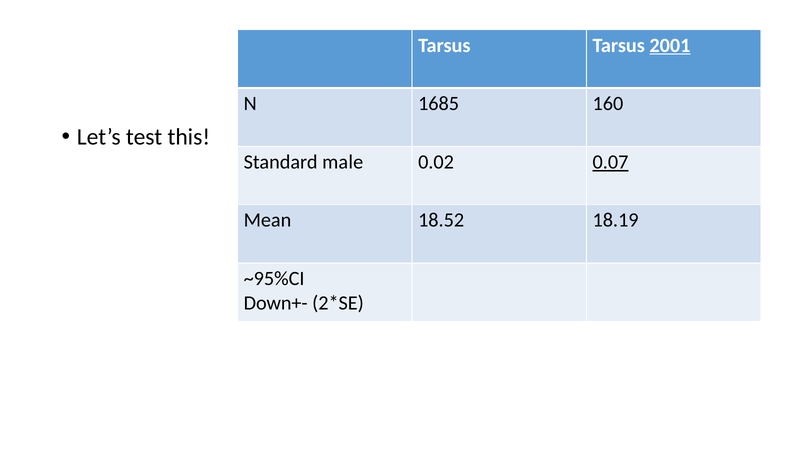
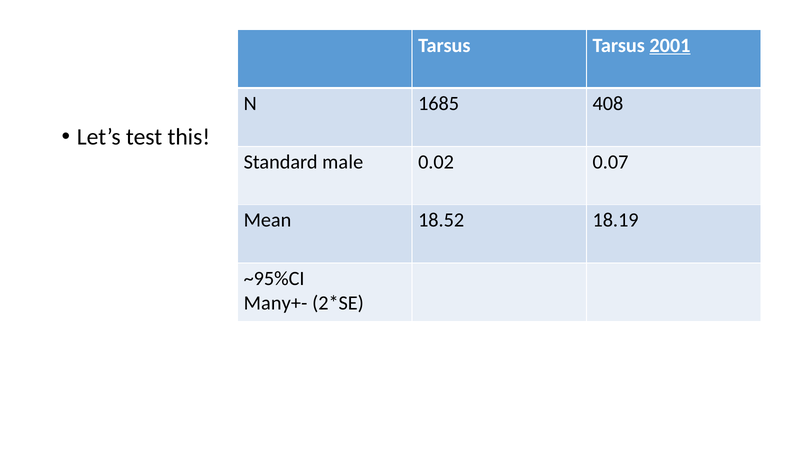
160: 160 -> 408 (608, 104)
0.07 underline: present -> none (610, 162)
Down+-: Down+- -> Many+- (276, 303)
